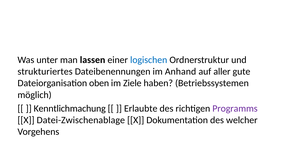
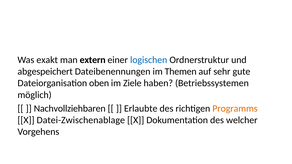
unter: unter -> exakt (47, 60)
lassen: lassen -> extern (93, 60)
strukturiertes: strukturiertes -> abgespeichert (45, 72)
Anhand: Anhand -> Themen (181, 72)
aller: aller -> sehr (222, 72)
Kenntlichmachung: Kenntlichmachung -> Nachvollziehbaren (70, 109)
Programms colour: purple -> orange (235, 109)
